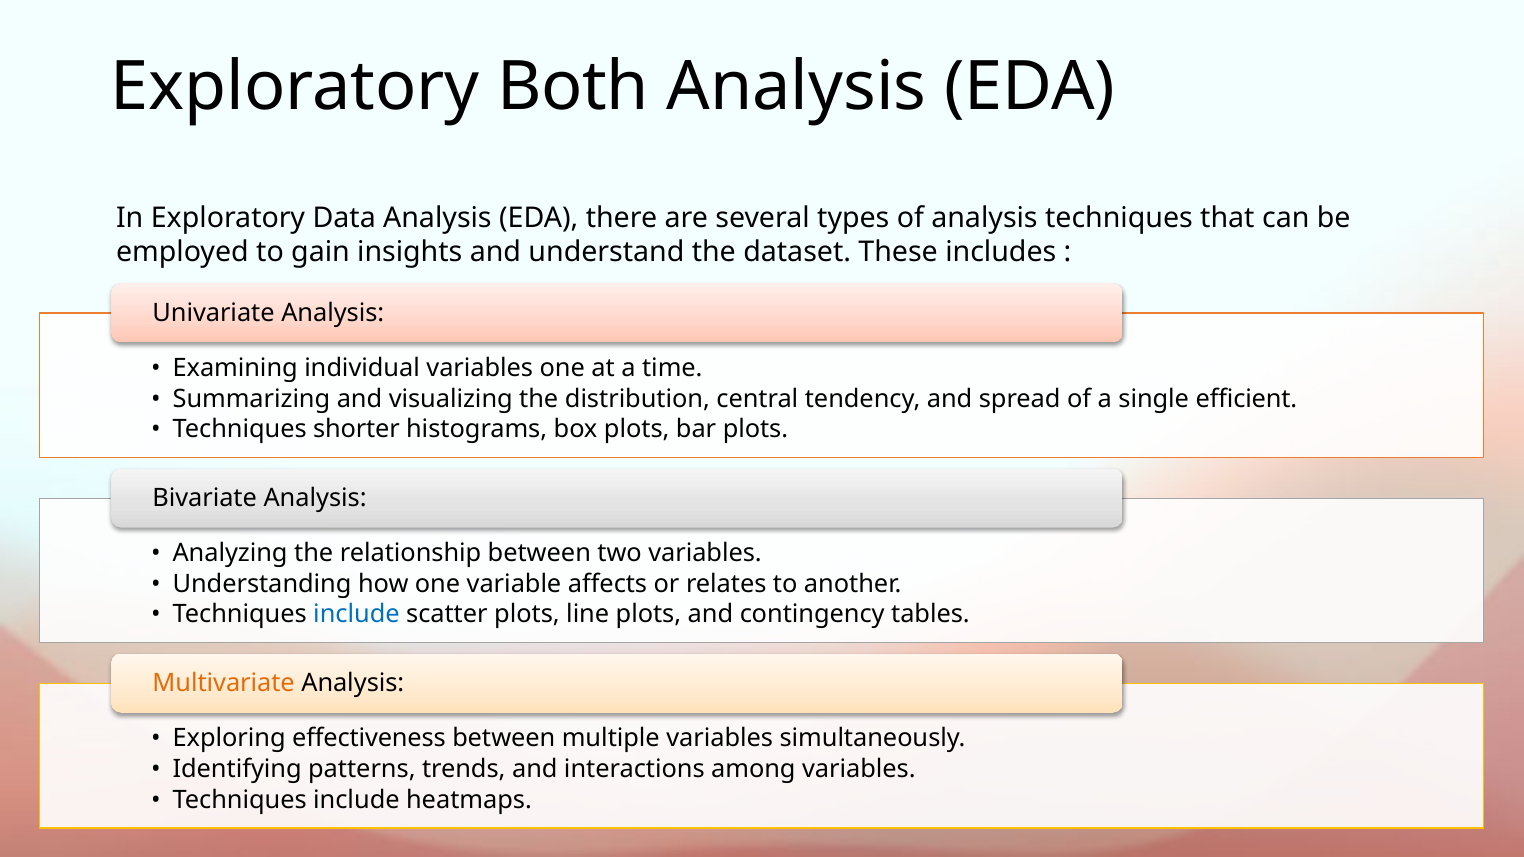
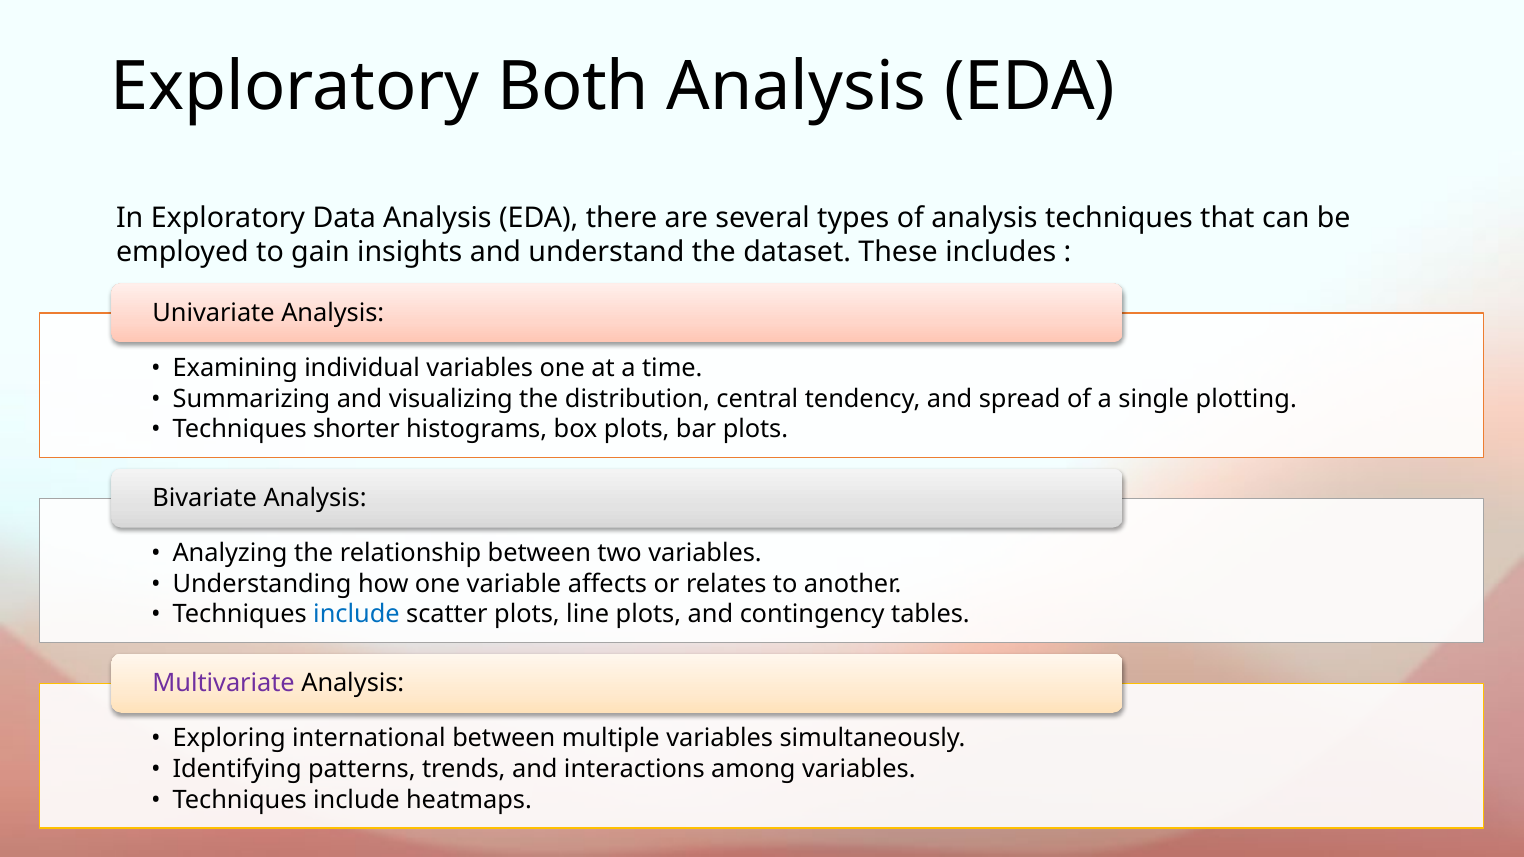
efficient: efficient -> plotting (1246, 399)
Multivariate colour: orange -> purple (224, 683)
effectiveness: effectiveness -> international (369, 739)
